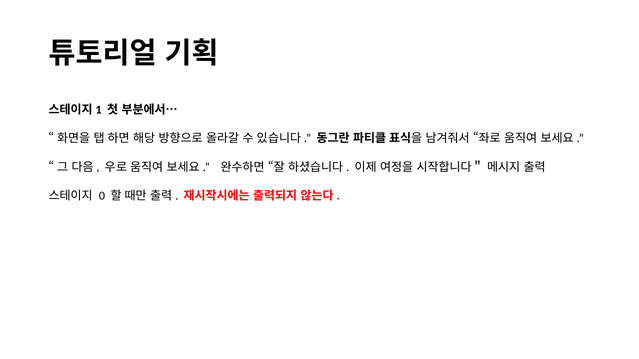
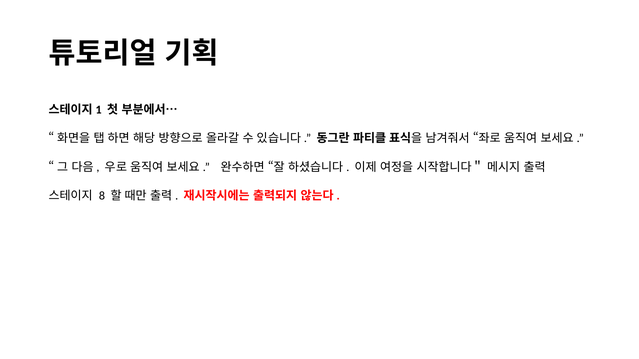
0: 0 -> 8 (102, 196)
